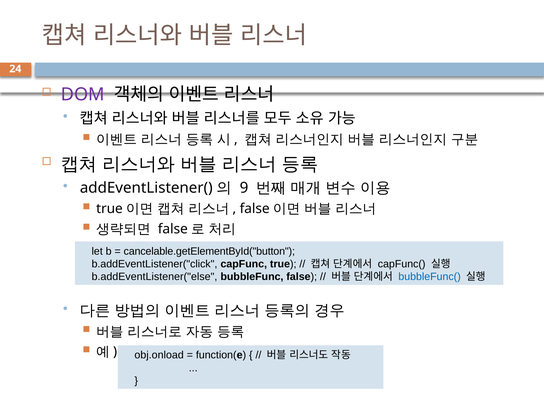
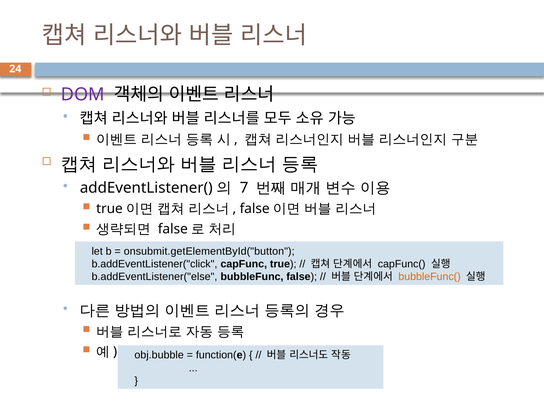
9: 9 -> 7 (244, 188)
cancelable.getElementById("button: cancelable.getElementById("button -> onsubmit.getElementById("button (209, 251)
bubbleFunc( colour: blue -> orange (430, 277)
obj.onload: obj.onload -> obj.bubble (159, 355)
